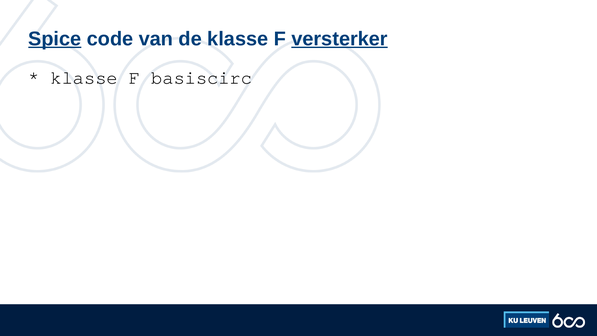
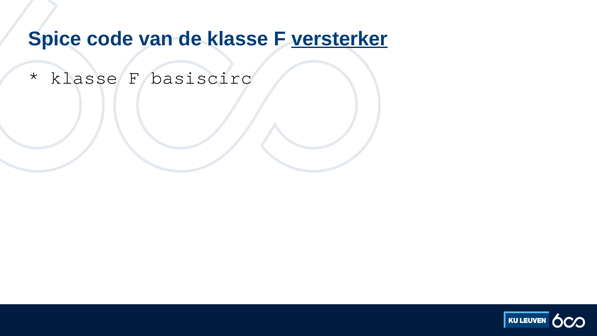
Spice underline: present -> none (55, 39)
